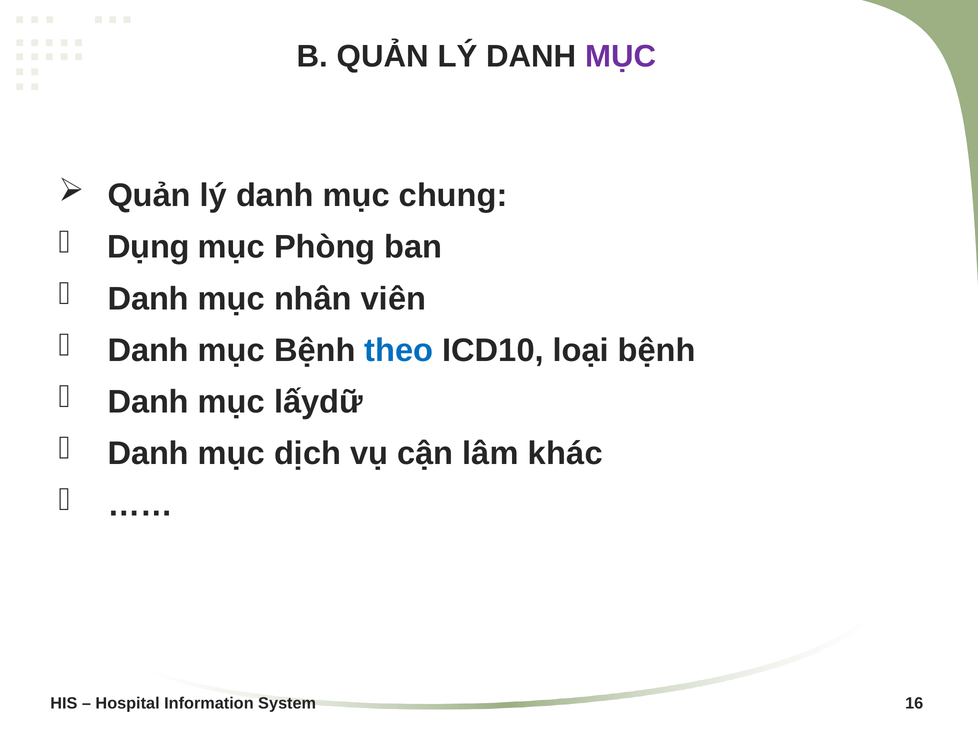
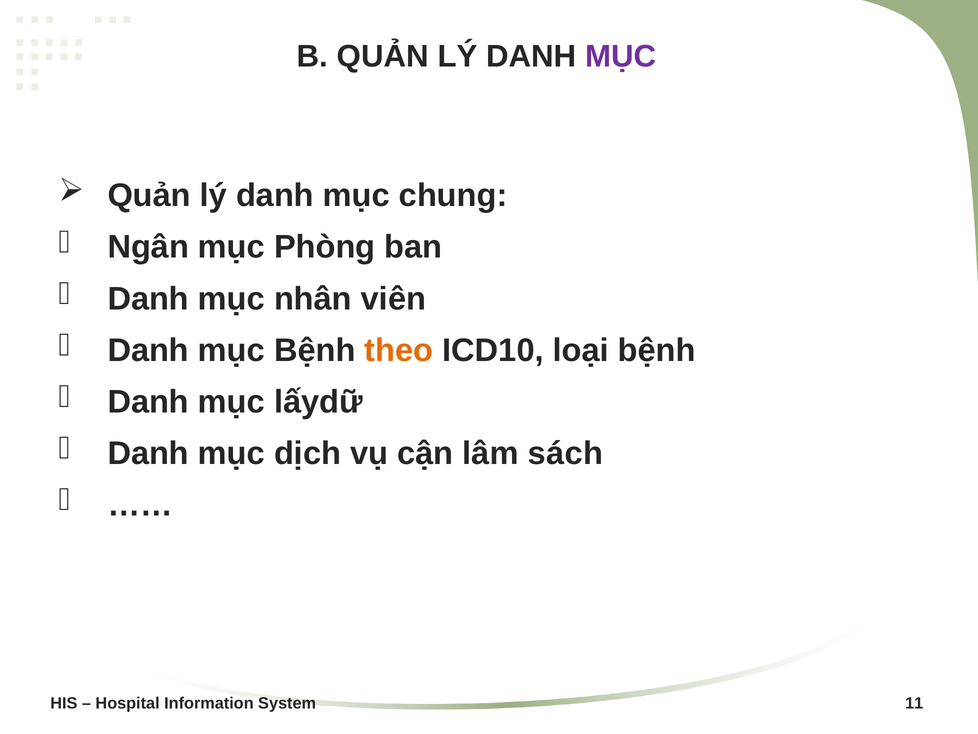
Dụng: Dụng -> Ngân (148, 247)
theo colour: blue -> orange (399, 350)
khác: khác -> sách (565, 453)
16: 16 -> 11 (914, 703)
